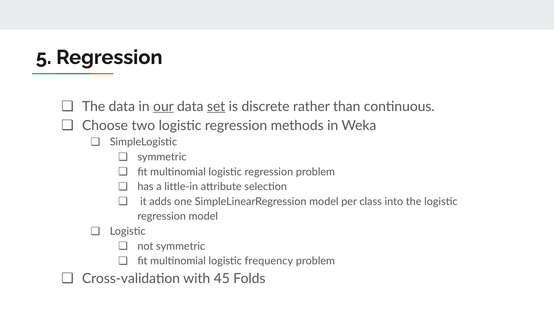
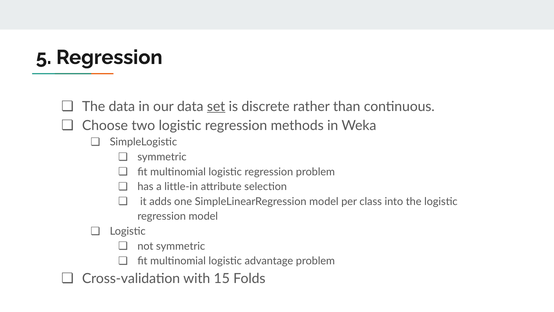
our underline: present -> none (163, 106)
frequency: frequency -> advantage (269, 261)
45: 45 -> 15 (222, 278)
